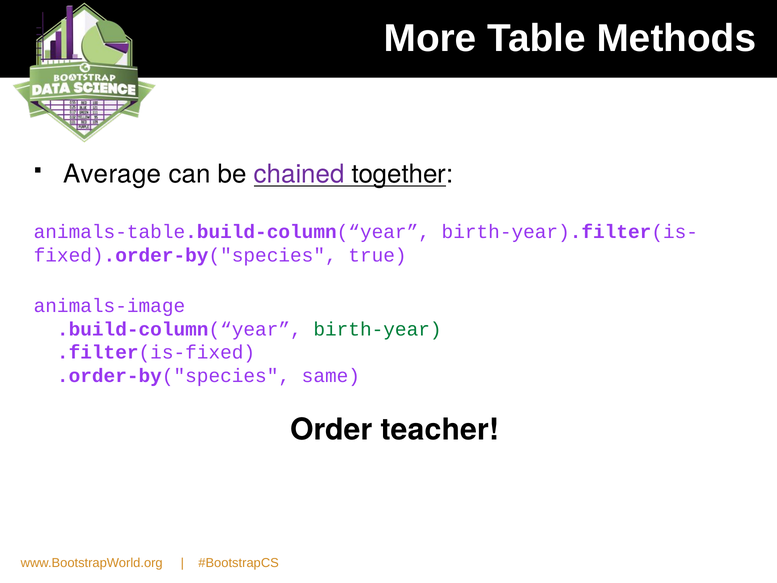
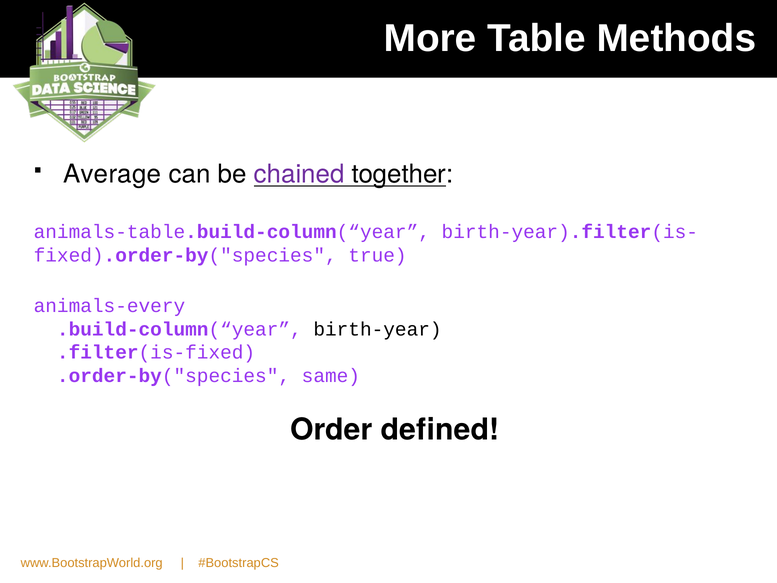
animals-image: animals-image -> animals-every (109, 306)
birth-year colour: green -> black (378, 329)
teacher: teacher -> defined (440, 429)
